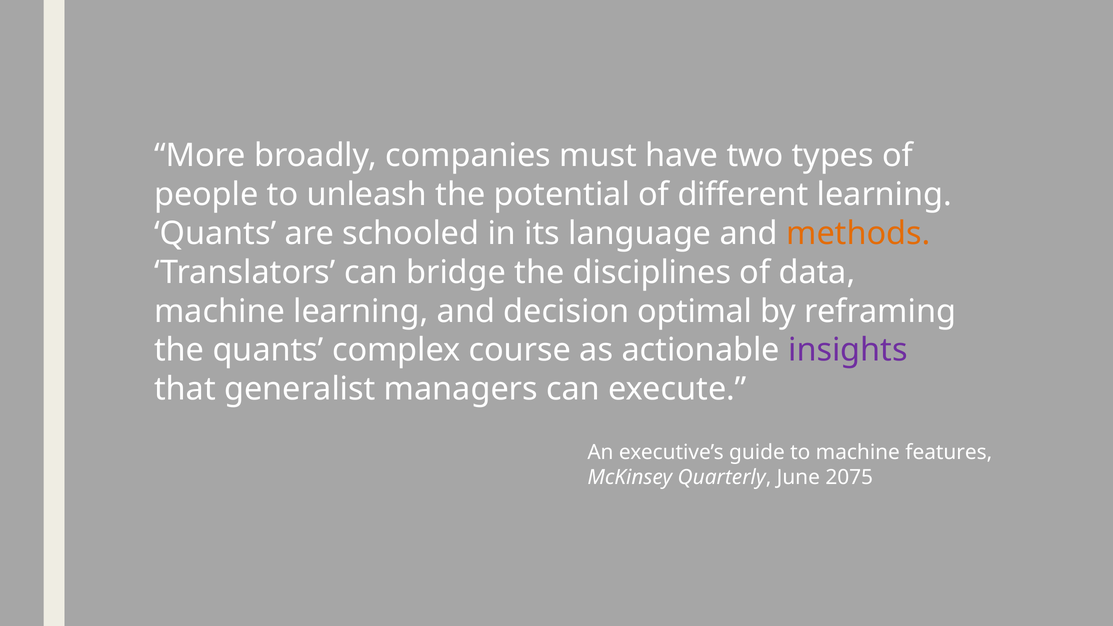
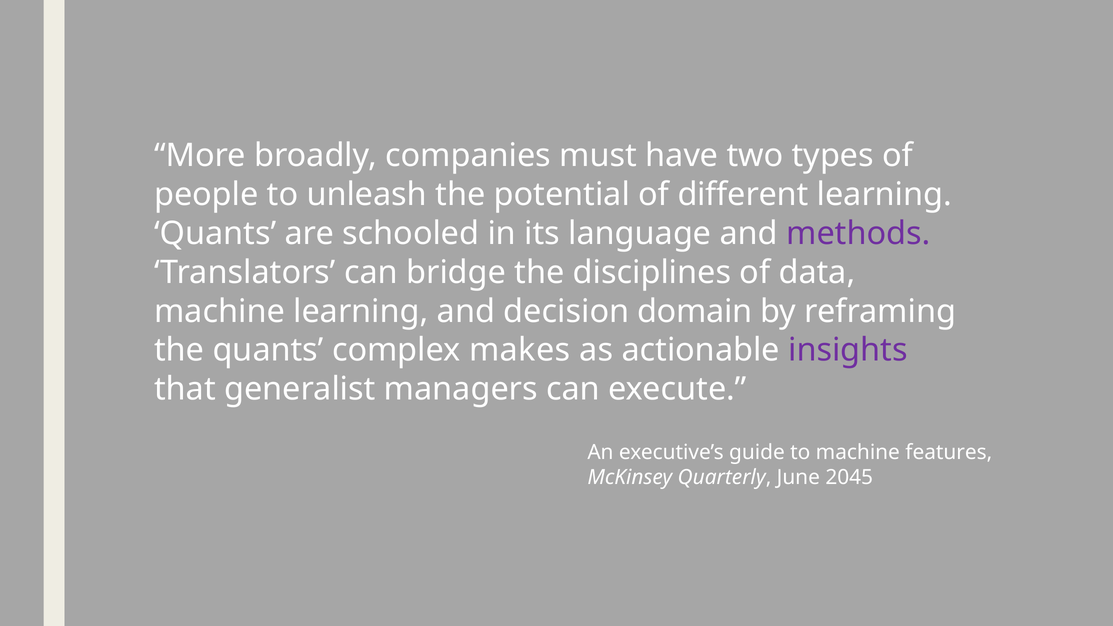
methods colour: orange -> purple (858, 233)
optimal: optimal -> domain (695, 311)
course: course -> makes (520, 350)
2075: 2075 -> 2045 (849, 477)
